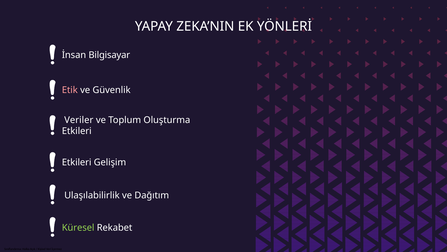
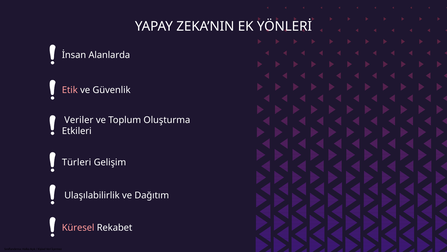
Bilgisayar: Bilgisayar -> Alanlarda (109, 55)
Etkileri: Etkileri -> Türleri (77, 162)
Küresel colour: light green -> pink (78, 227)
